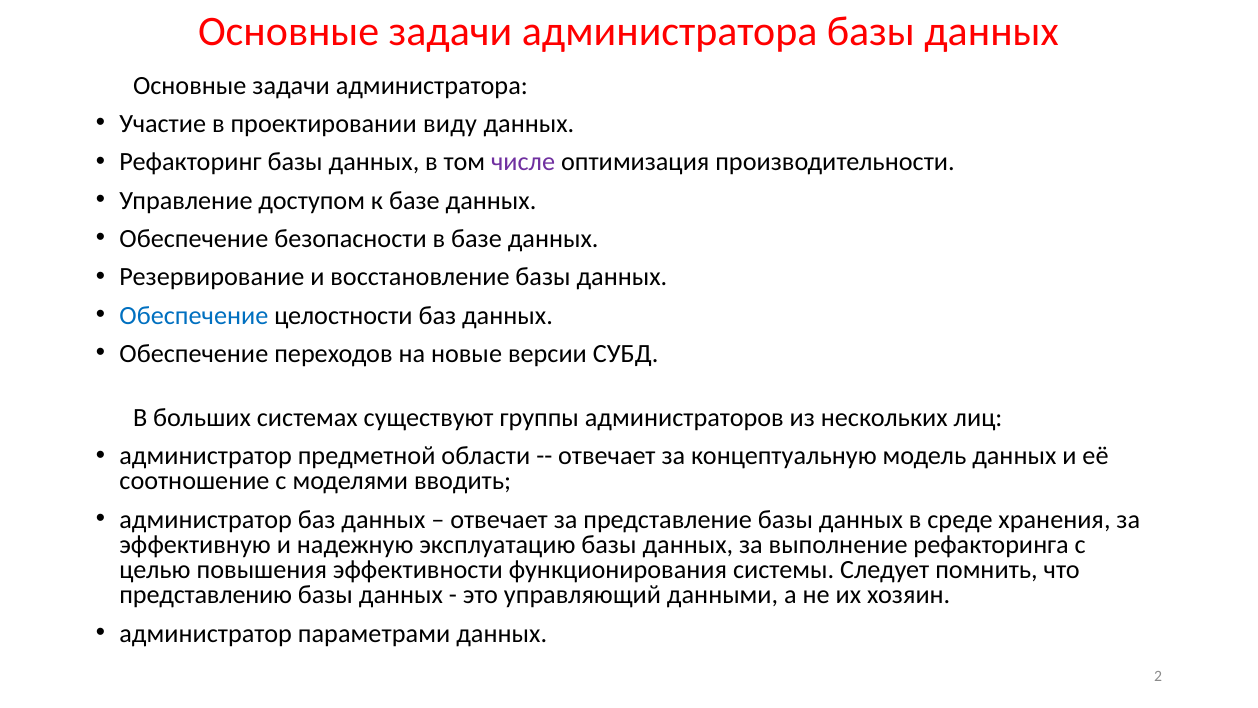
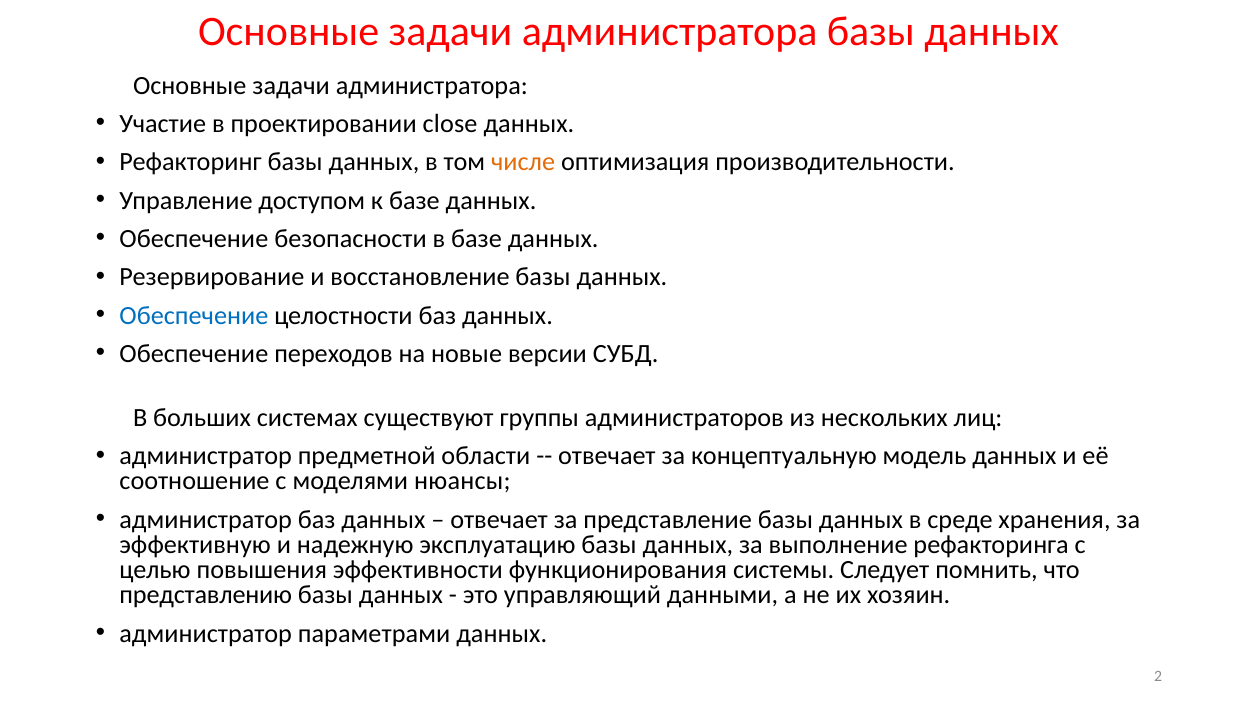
виду: виду -> close (450, 124)
числе colour: purple -> orange (523, 162)
вводить: вводить -> нюансы (462, 481)
